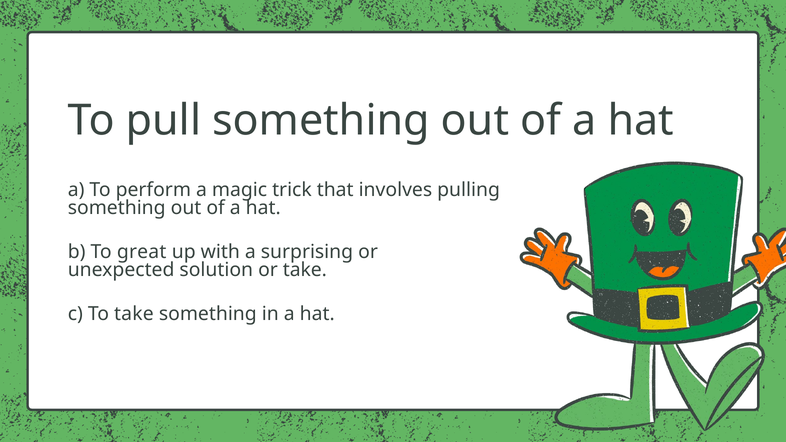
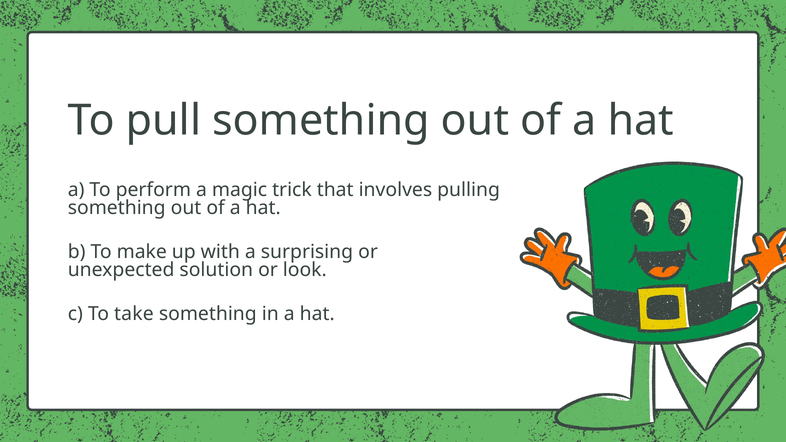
great: great -> make (142, 252)
or take: take -> look (305, 270)
